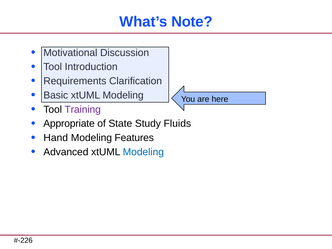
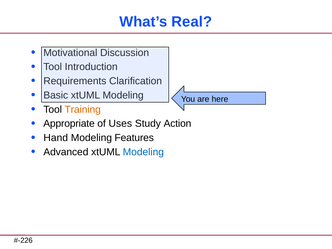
Note: Note -> Real (192, 22)
Training colour: purple -> orange (83, 109)
State: State -> Uses (120, 124)
Fluids: Fluids -> Action (177, 124)
